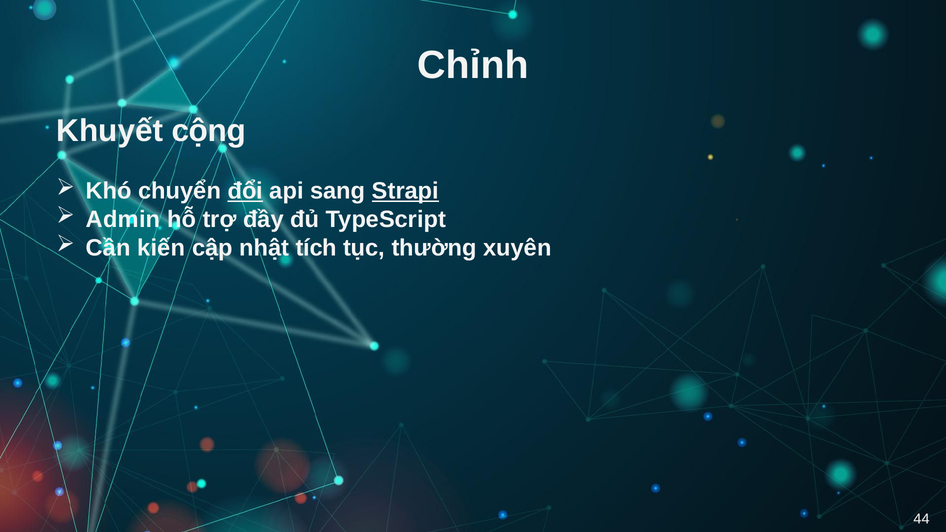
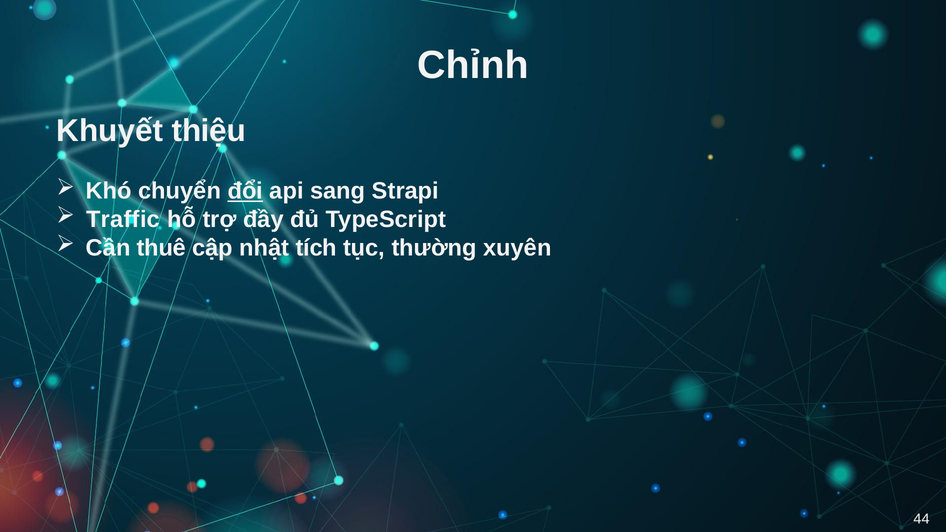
cộng: cộng -> thiệu (209, 131)
Strapi underline: present -> none (405, 191)
Admin: Admin -> Traffic (123, 220)
kiến: kiến -> thuê (161, 248)
